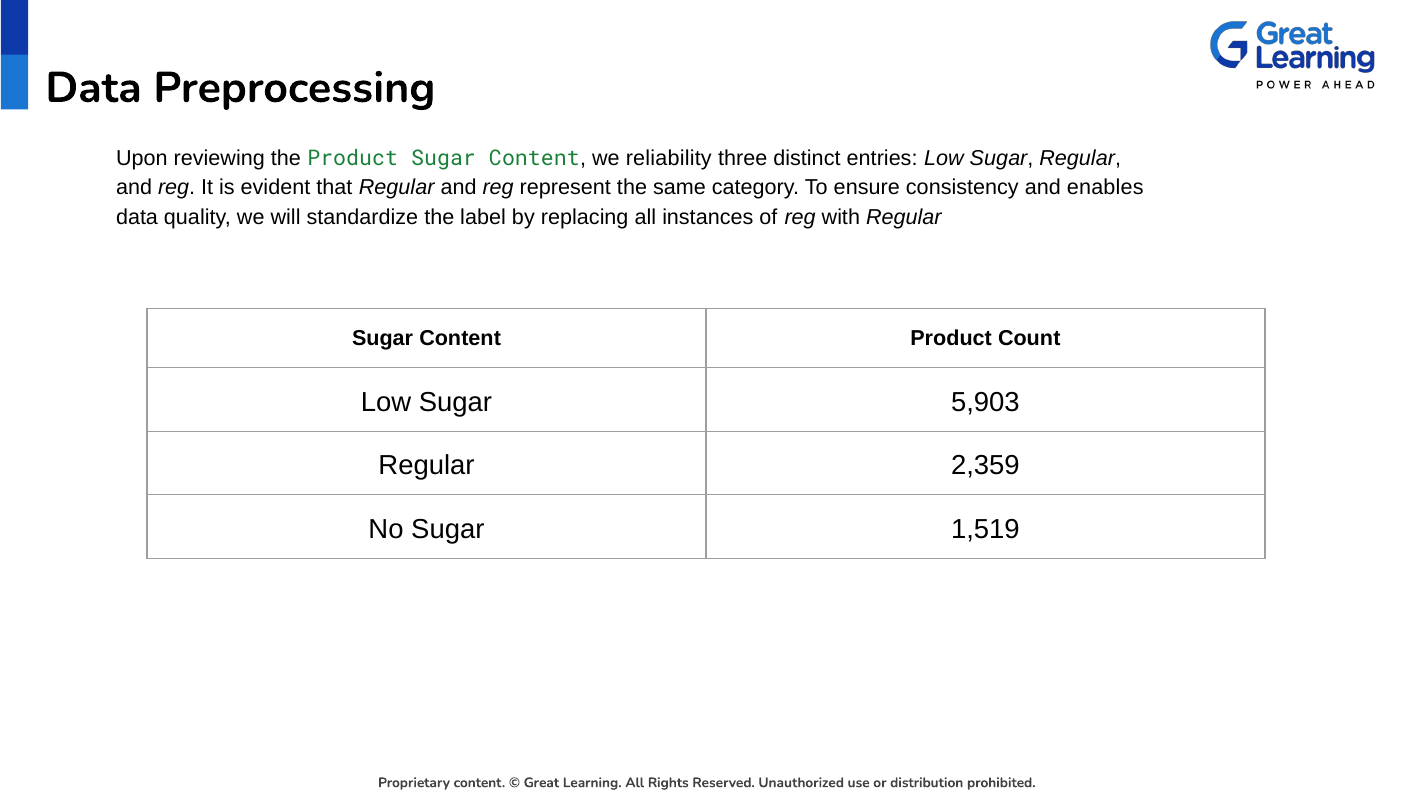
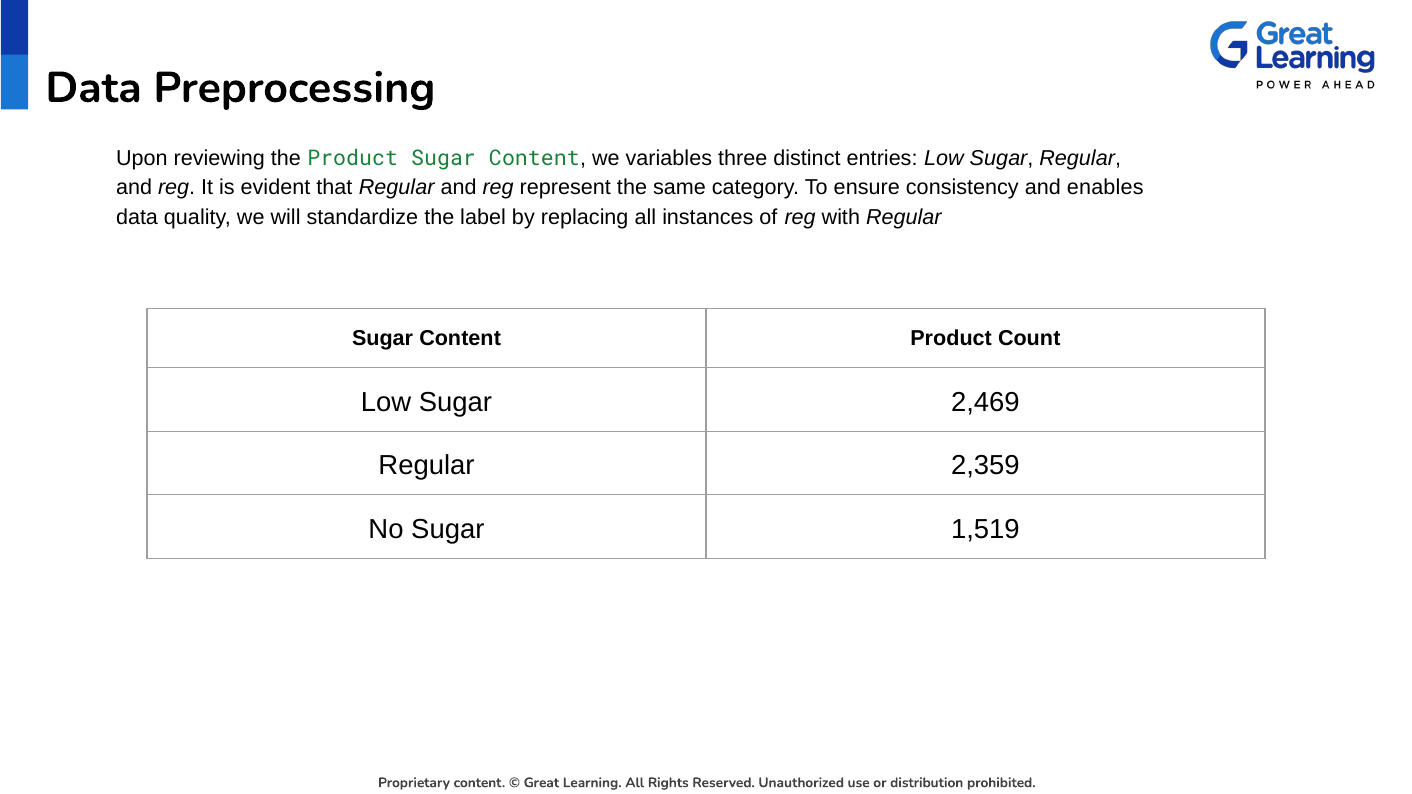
reliability: reliability -> variables (669, 158)
5,903: 5,903 -> 2,469 (985, 402)
